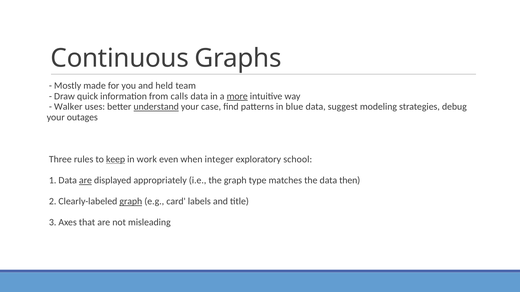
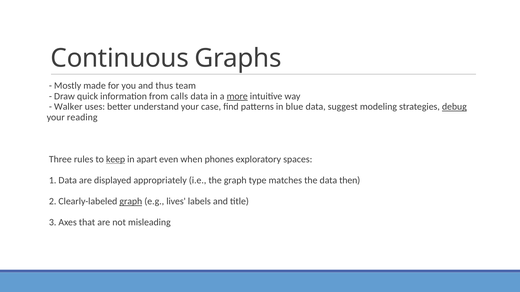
held: held -> thus (164, 86)
understand underline: present -> none (156, 107)
debug underline: none -> present (454, 107)
outages: outages -> reading (82, 117)
work: work -> apart (147, 160)
integer: integer -> phones (219, 160)
school: school -> spaces (298, 160)
are underline: present -> none (85, 181)
card: card -> lives (176, 202)
